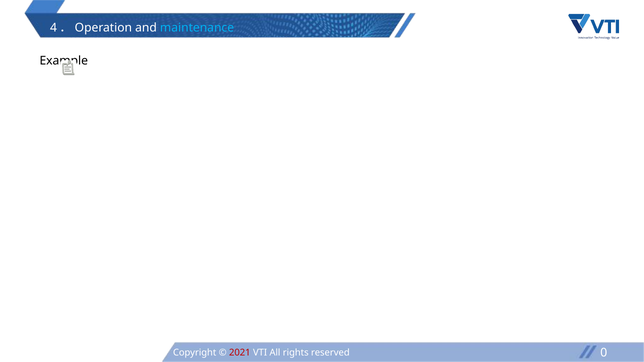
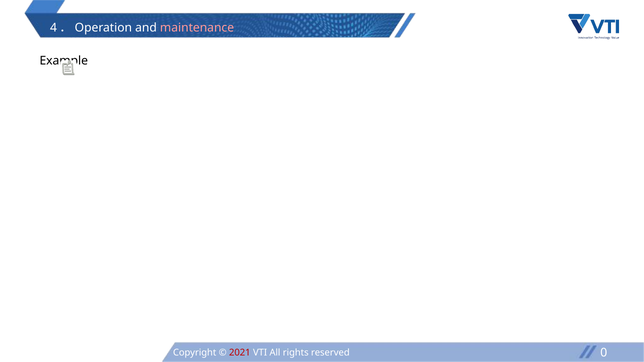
maintenance colour: light blue -> pink (197, 28)
